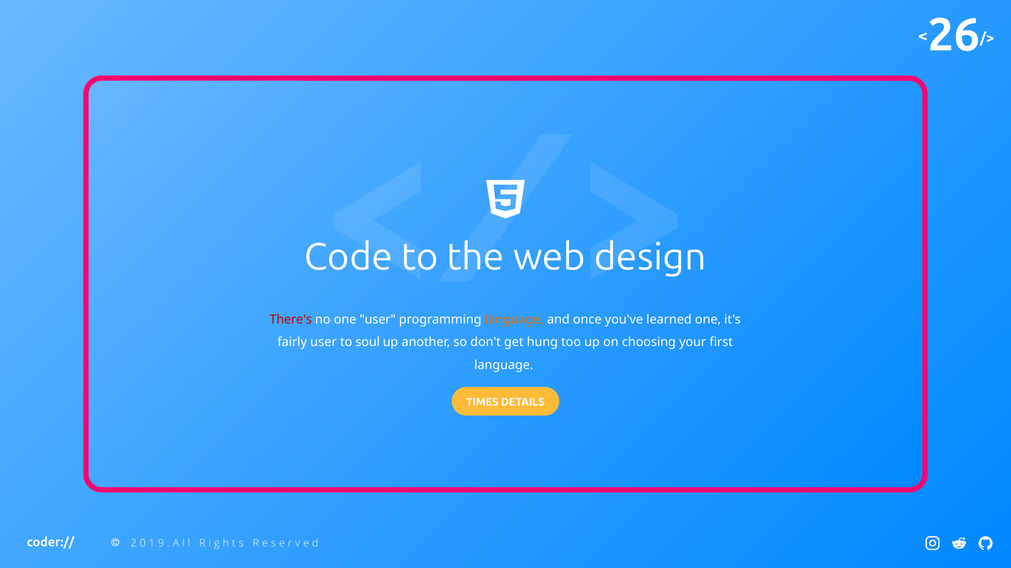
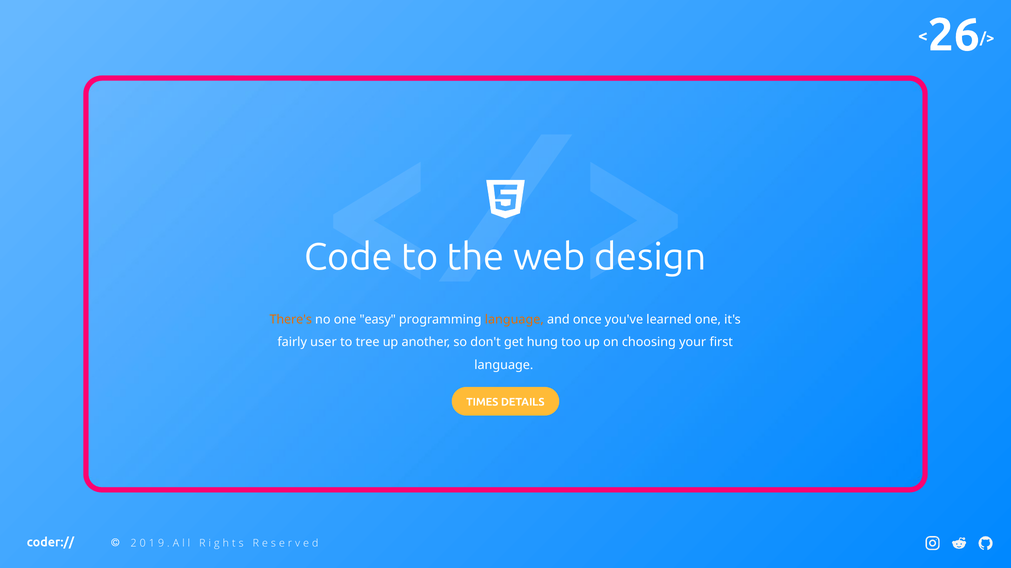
There's colour: red -> orange (291, 320)
one user: user -> easy (378, 320)
soul: soul -> tree (368, 343)
